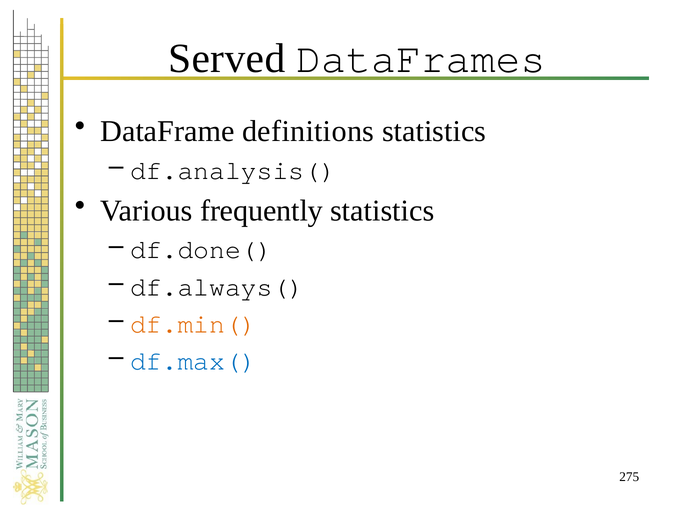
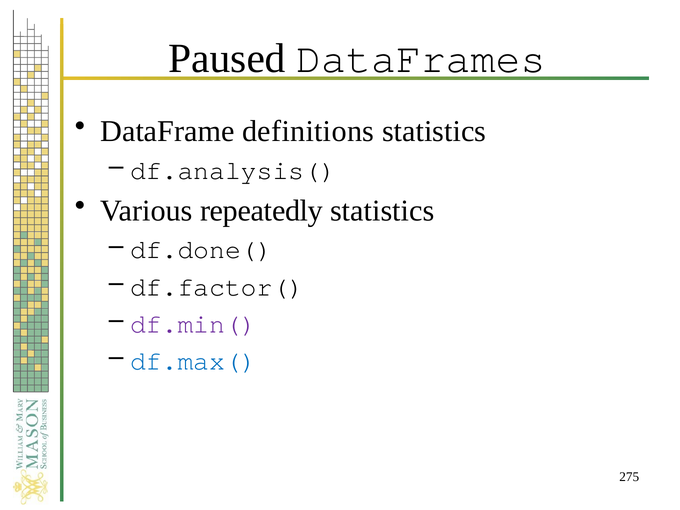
Served: Served -> Paused (227, 58)
frequently: frequently -> repeatedly (262, 211)
df.always(: df.always( -> df.factor( (217, 287)
df.min( colour: orange -> purple (193, 324)
